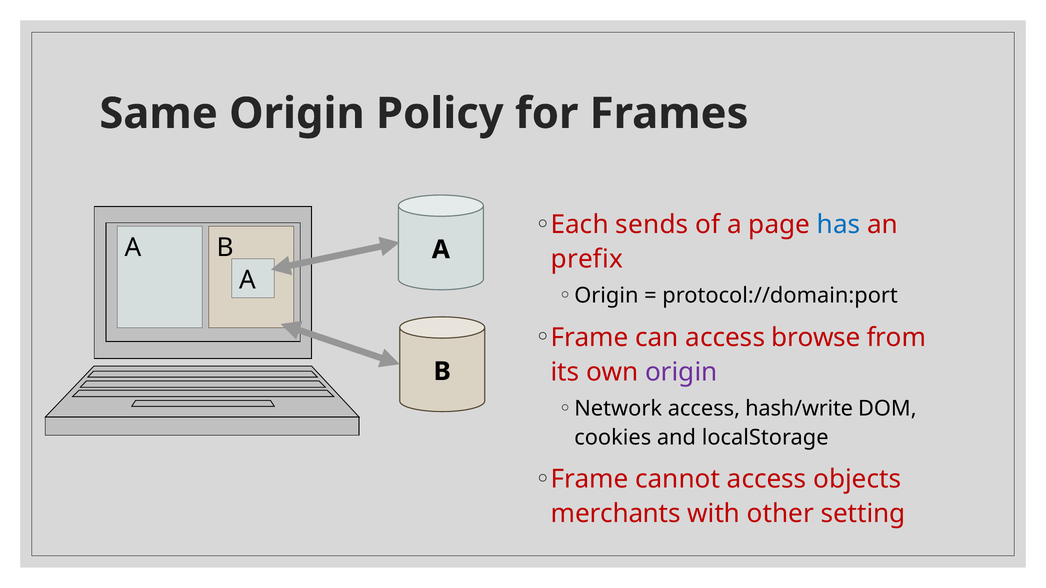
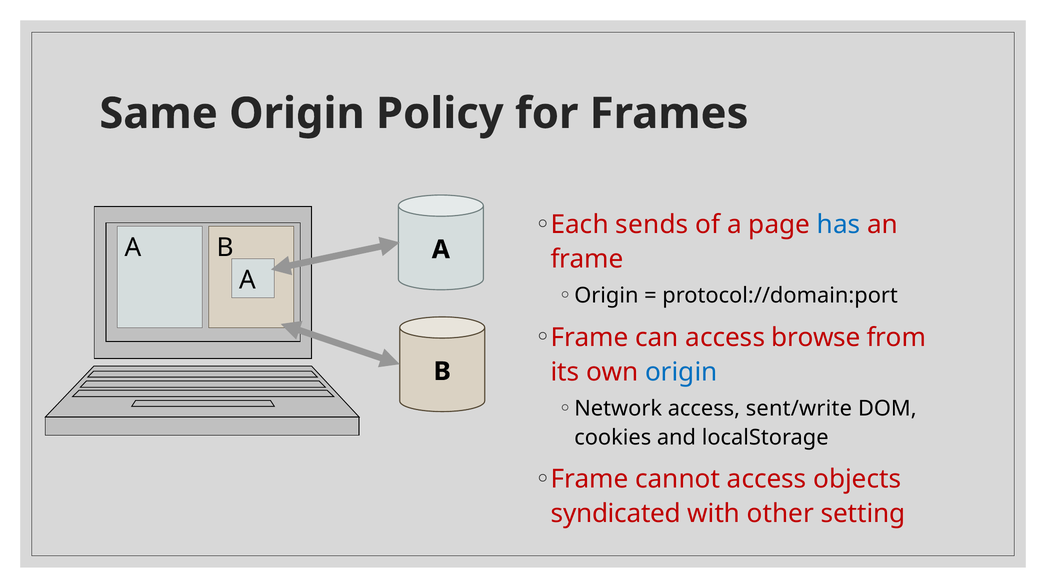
prefix: prefix -> frame (587, 259)
origin colour: purple -> blue (681, 372)
hash/write: hash/write -> sent/write (799, 409)
merchants: merchants -> syndicated (616, 514)
